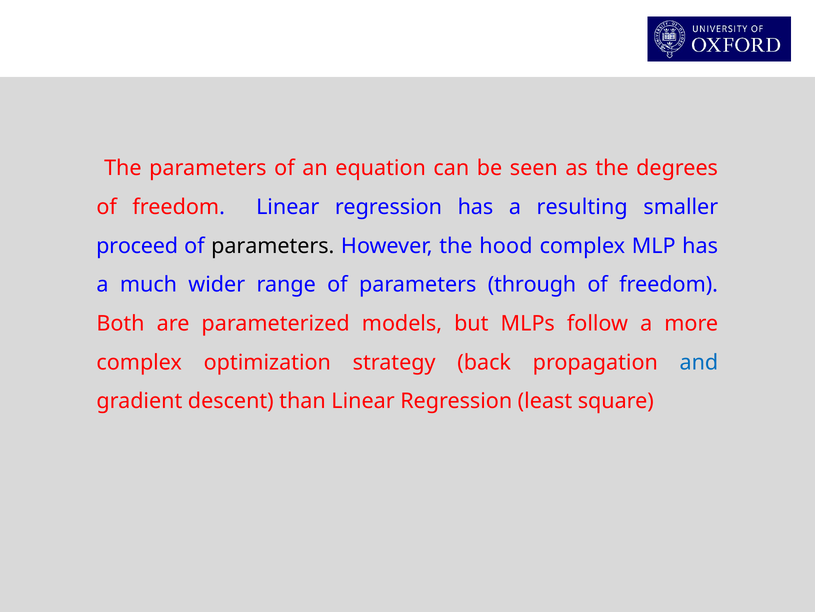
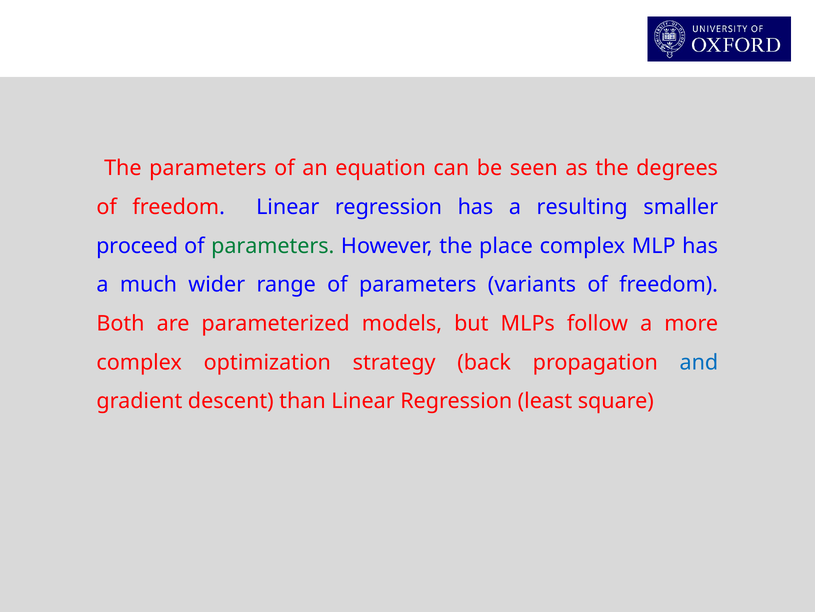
parameters colour: black -> green (273, 246)
hood: hood -> place (506, 246)
through: through -> variants (532, 284)
